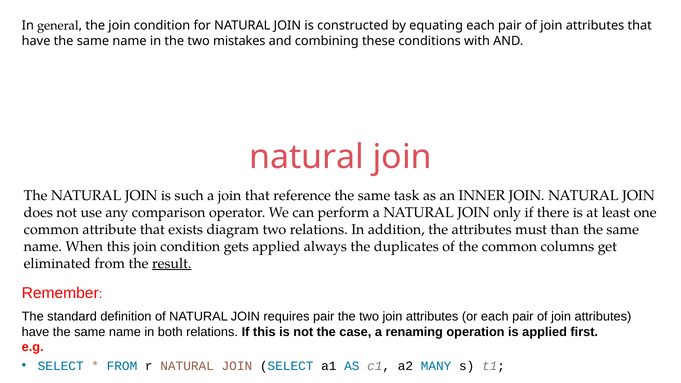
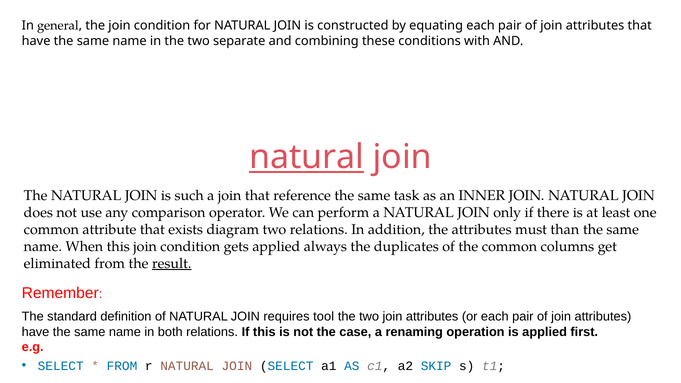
mistakes: mistakes -> separate (239, 41)
natural underline: none -> present (307, 157)
requires pair: pair -> tool (324, 317)
MANY: MANY -> SKIP (436, 366)
